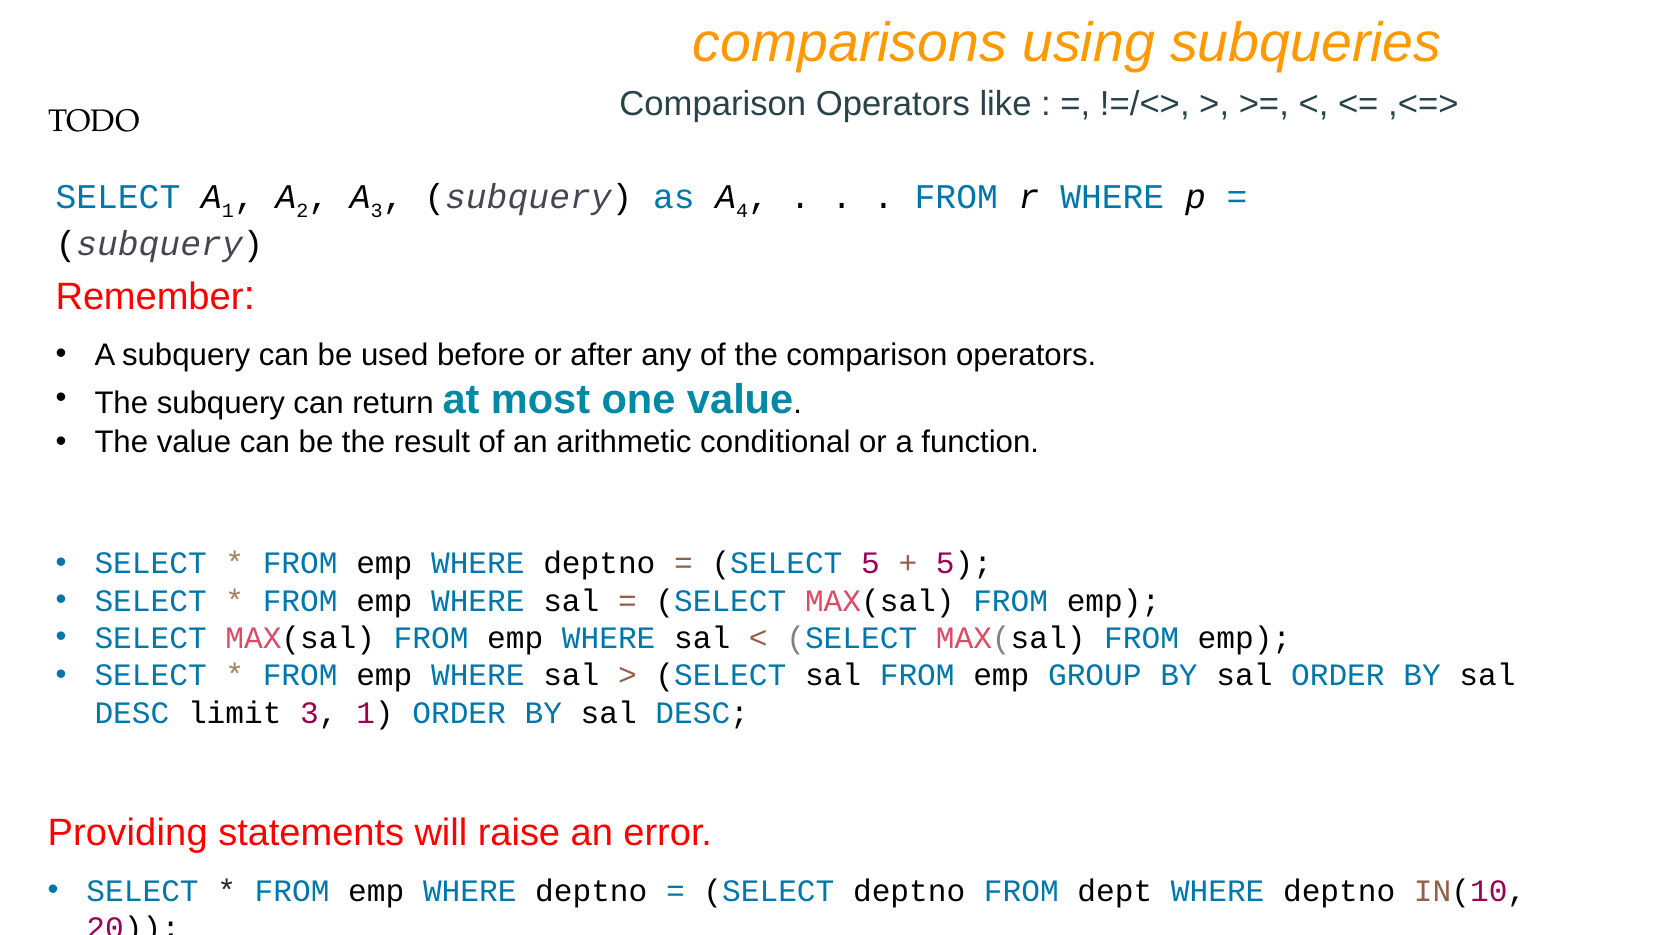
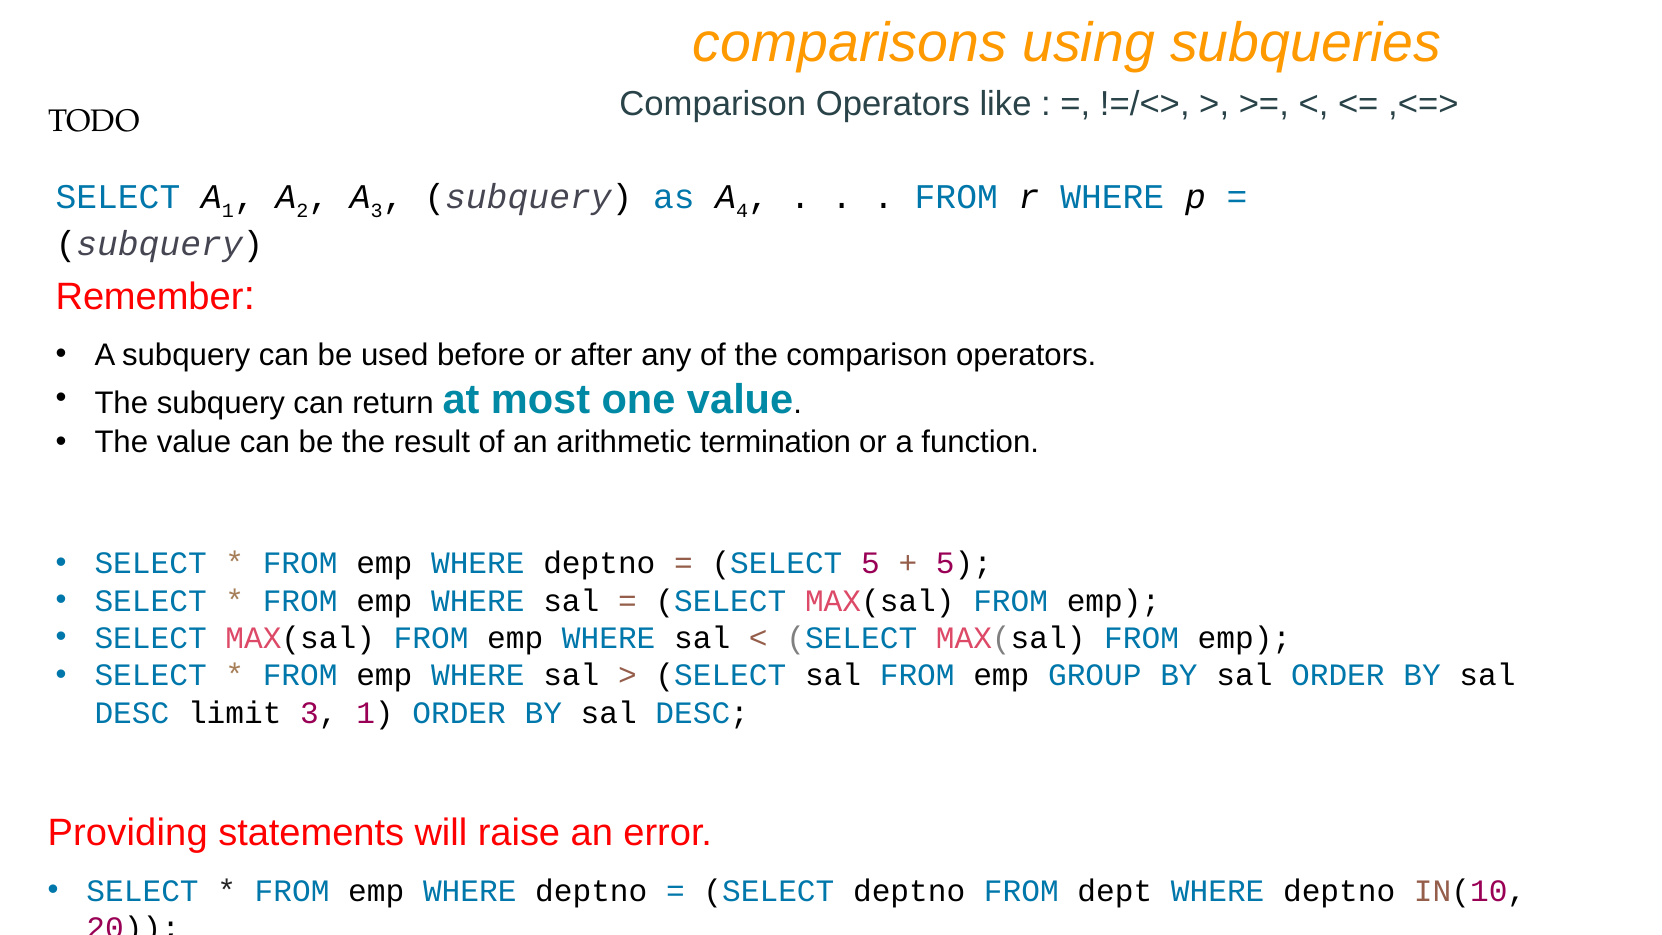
conditional: conditional -> termination (775, 443)
